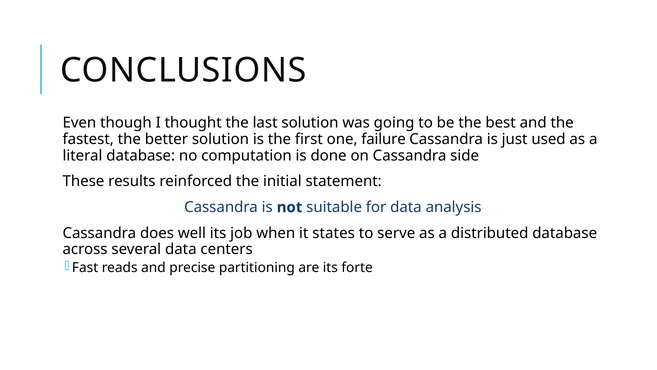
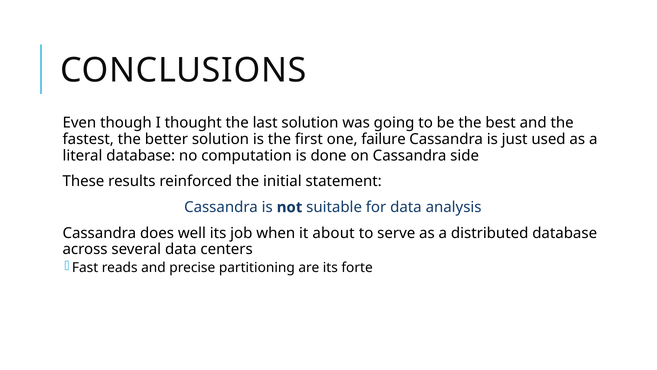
states: states -> about (334, 233)
